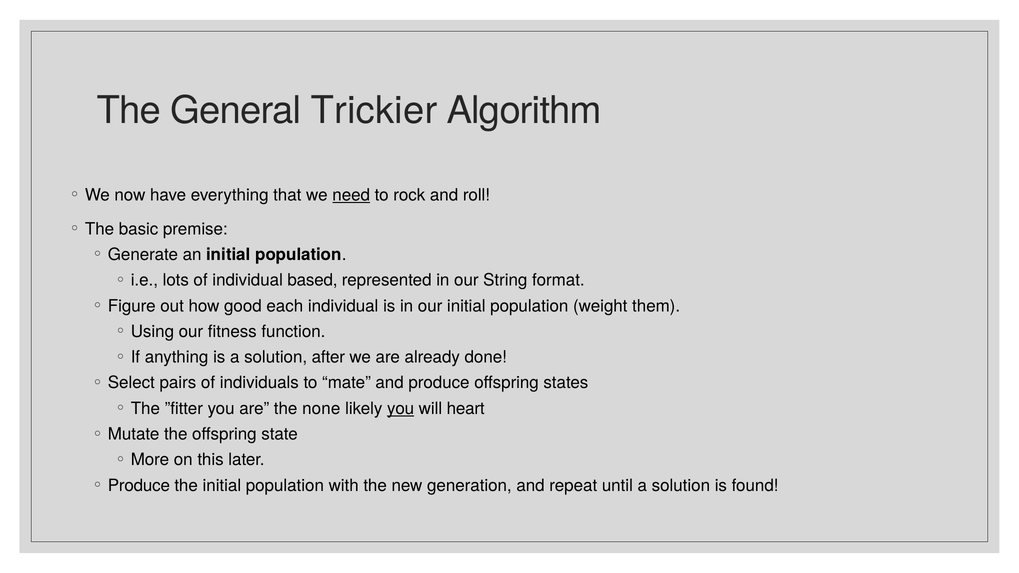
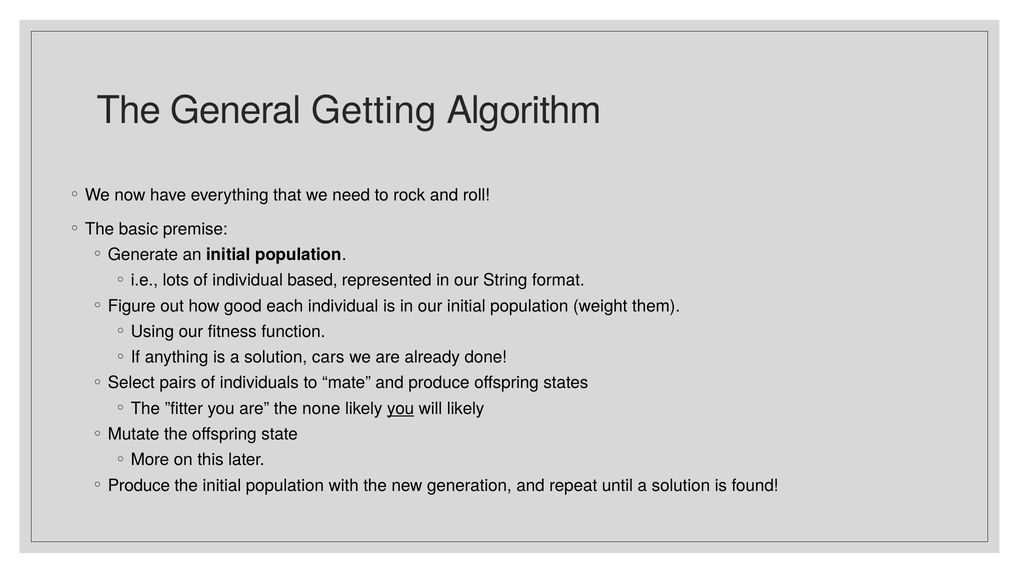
Trickier: Trickier -> Getting (374, 111)
need underline: present -> none (351, 195)
after: after -> cars (328, 357)
will heart: heart -> likely (466, 409)
